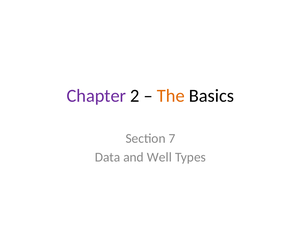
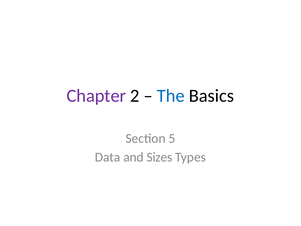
The colour: orange -> blue (171, 96)
7: 7 -> 5 (172, 138)
Well: Well -> Sizes (159, 157)
